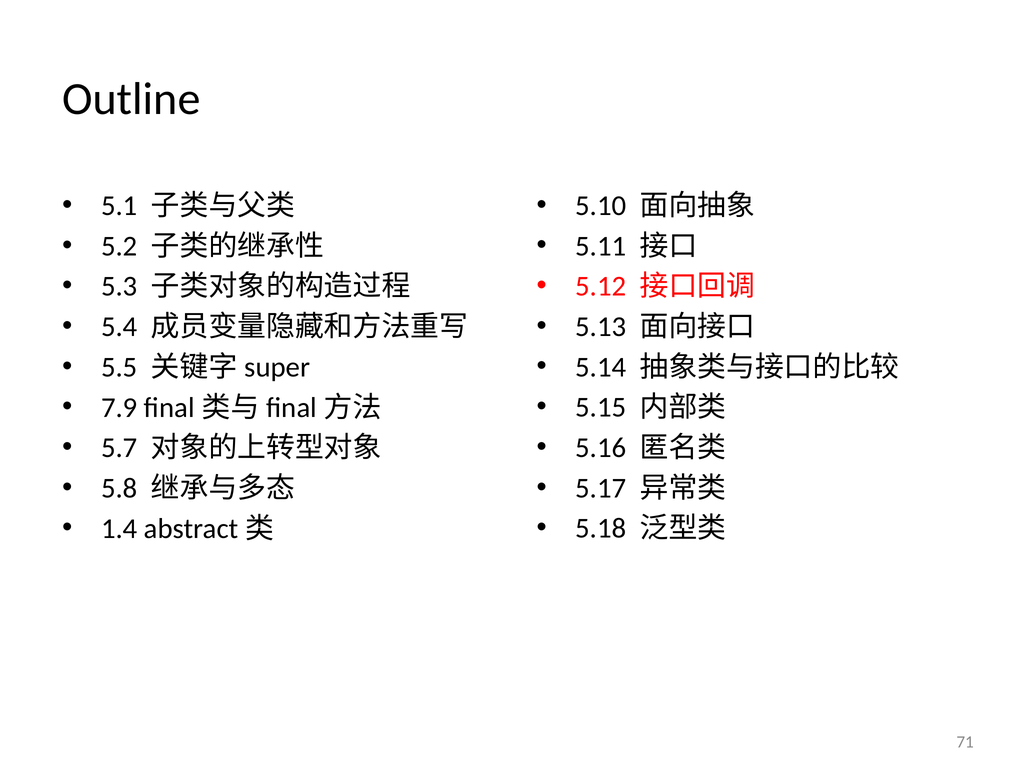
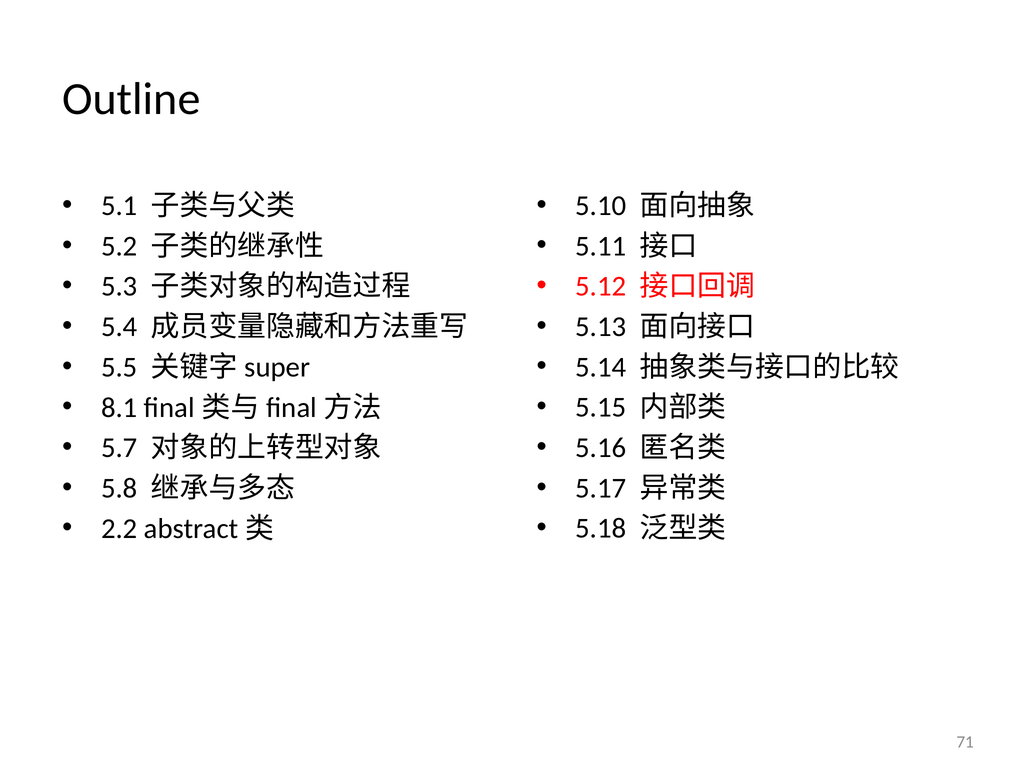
7.9: 7.9 -> 8.1 (119, 408)
1.4: 1.4 -> 2.2 (119, 529)
